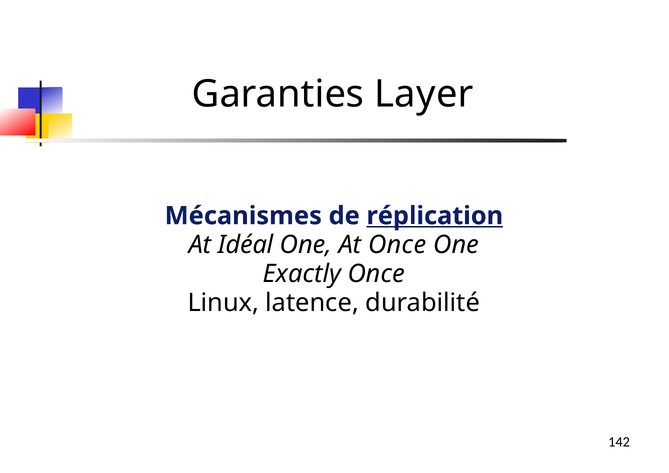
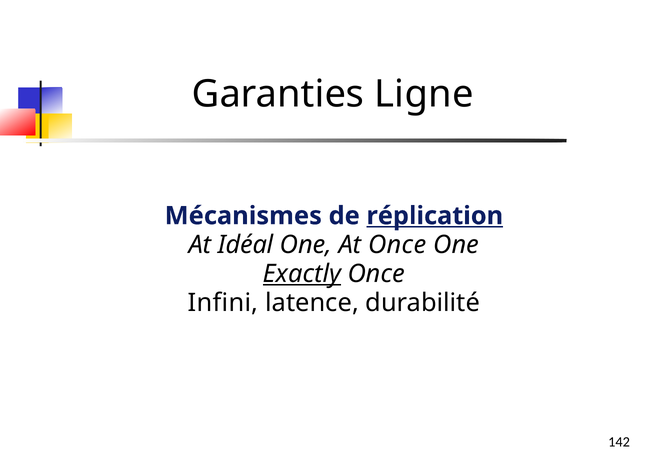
Layer: Layer -> Ligne (424, 94)
Exactly underline: none -> present (302, 274)
Linux: Linux -> Infini (223, 303)
